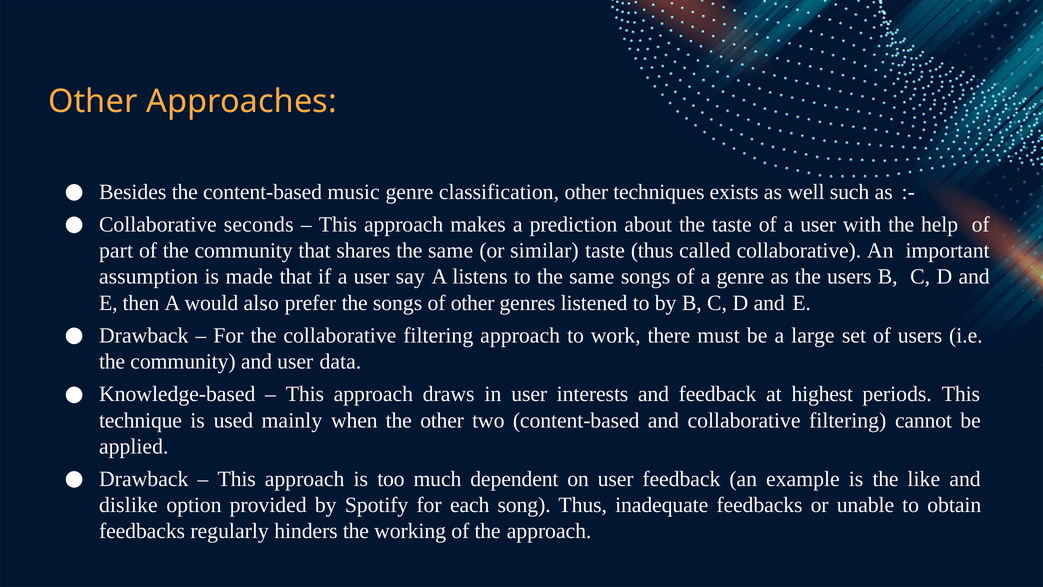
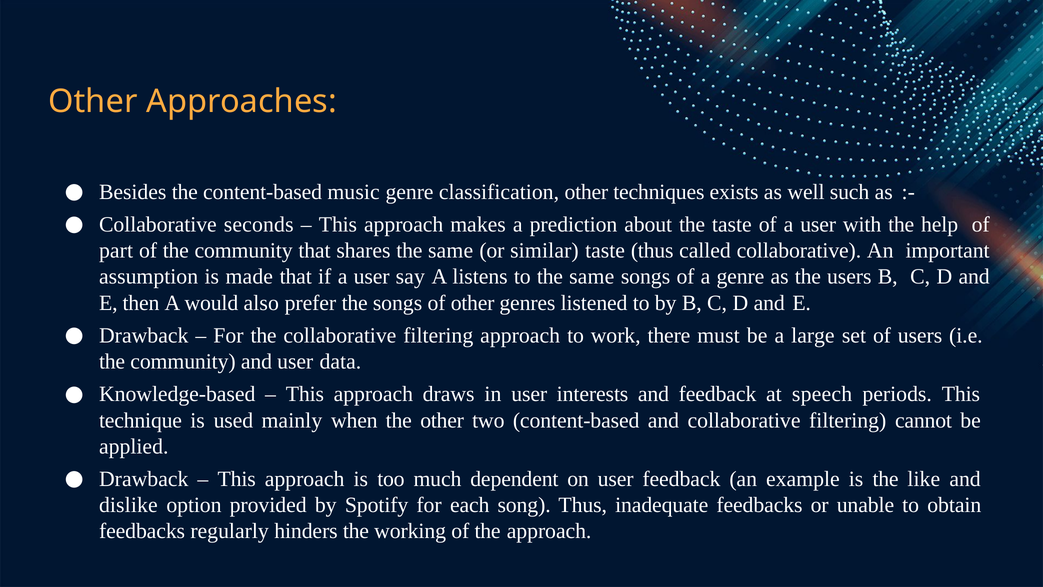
highest: highest -> speech (822, 394)
